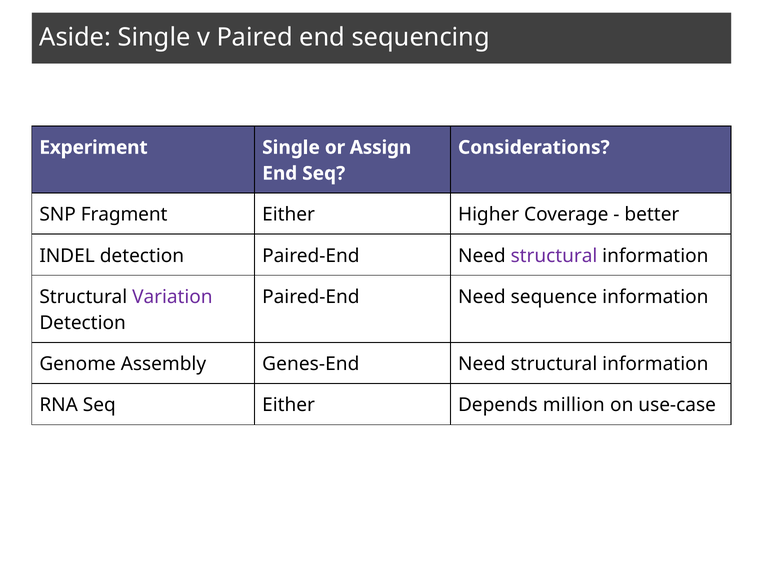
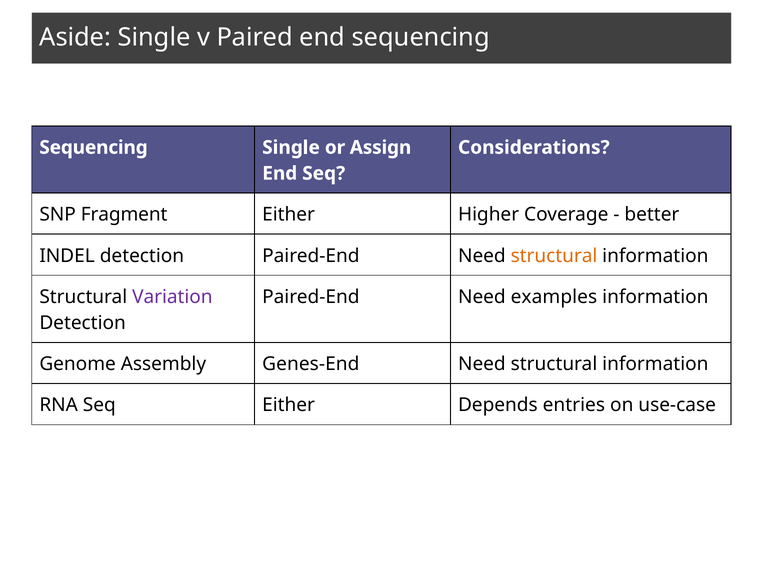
Experiment: Experiment -> Sequencing (94, 148)
structural colour: purple -> orange (554, 256)
sequence: sequence -> examples (554, 297)
million: million -> entries (574, 405)
